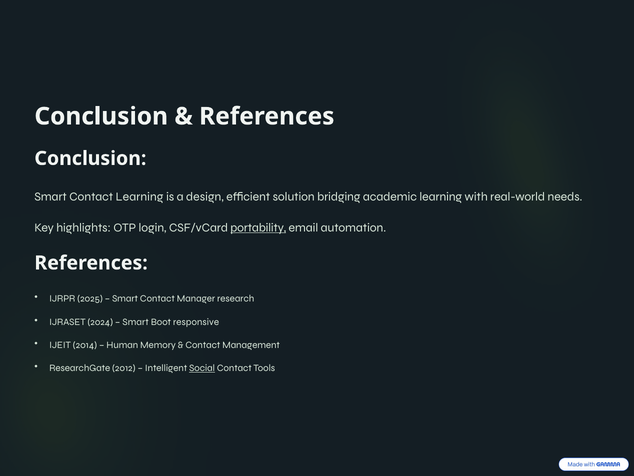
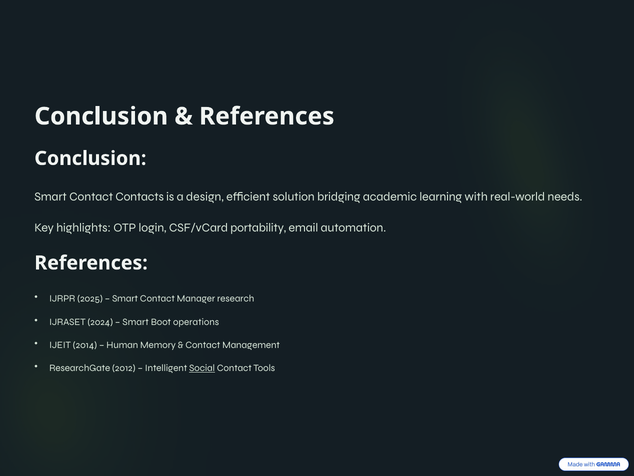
Contact Learning: Learning -> Contacts (140, 197)
portability underline: present -> none (258, 227)
responsive: responsive -> operations (196, 322)
